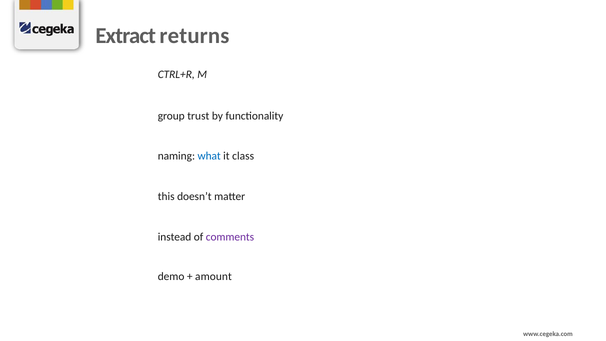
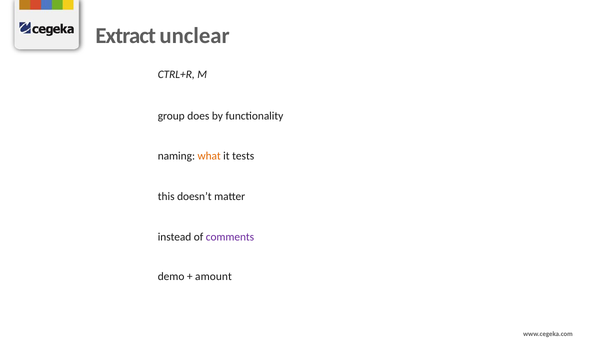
returns: returns -> unclear (195, 36)
trust: trust -> does (198, 116)
what colour: blue -> orange (209, 156)
class: class -> tests (243, 156)
